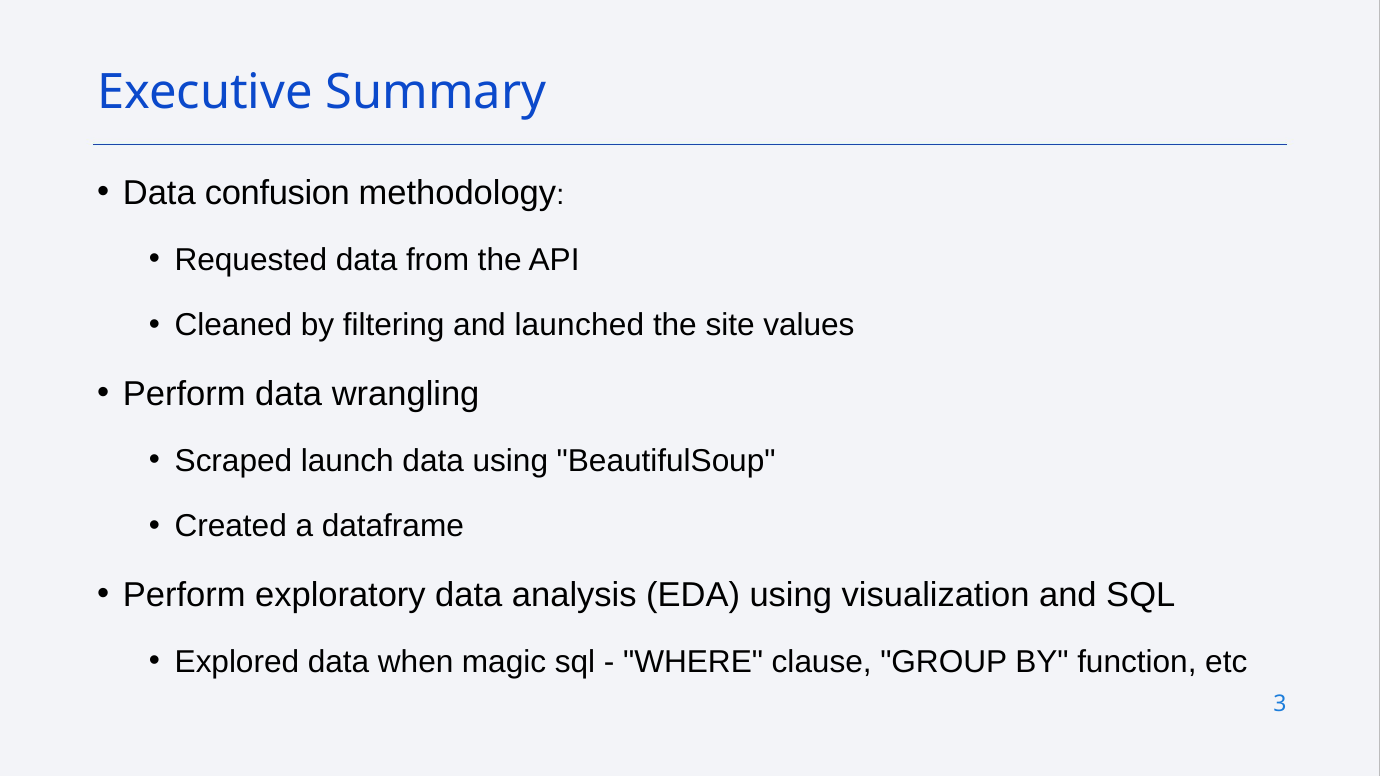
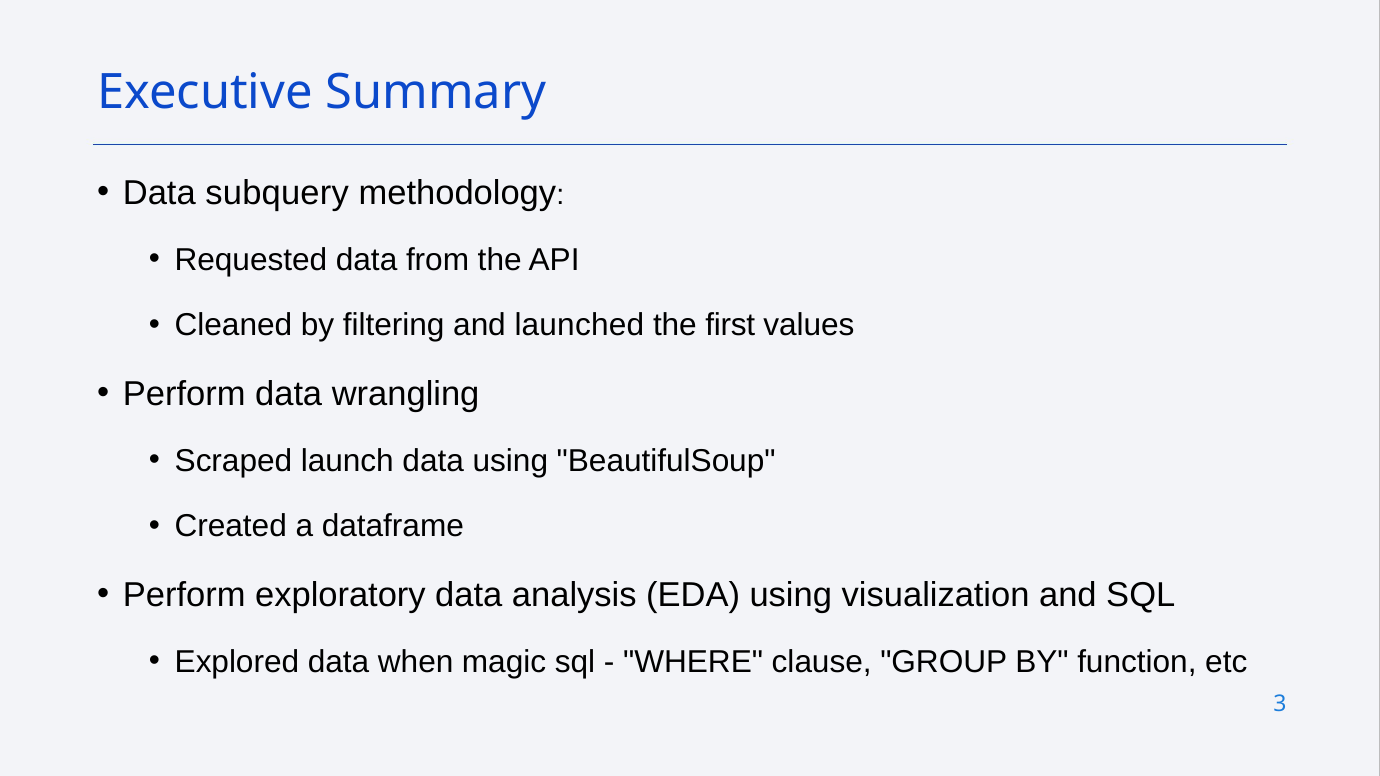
confusion: confusion -> subquery (277, 193)
site: site -> first (730, 326)
